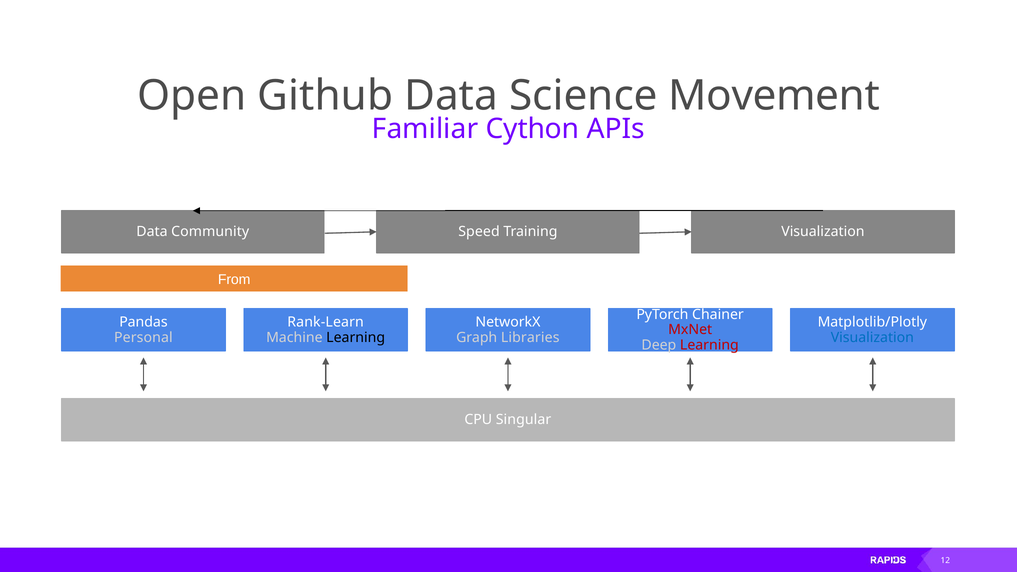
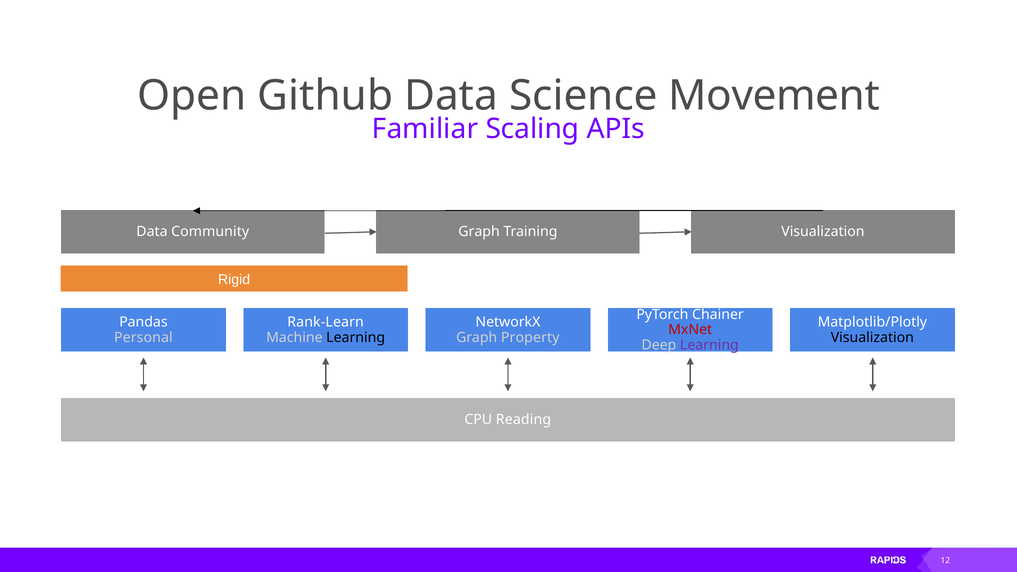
Cython: Cython -> Scaling (532, 129)
Speed: Speed -> Graph (479, 232)
From: From -> Rigid (234, 279)
Libraries: Libraries -> Property (530, 337)
Visualization colour: blue -> black (872, 337)
Learning colour: red -> purple (709, 345)
Singular: Singular -> Reading (523, 420)
